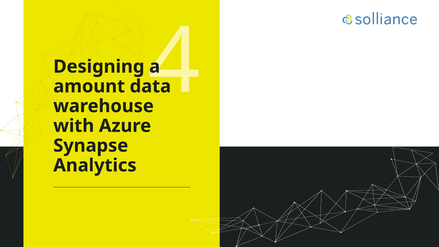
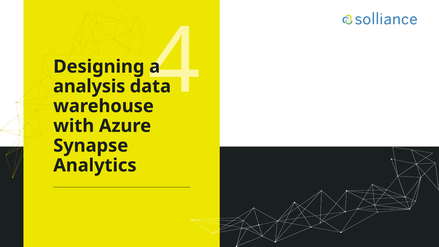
amount: amount -> analysis (89, 86)
